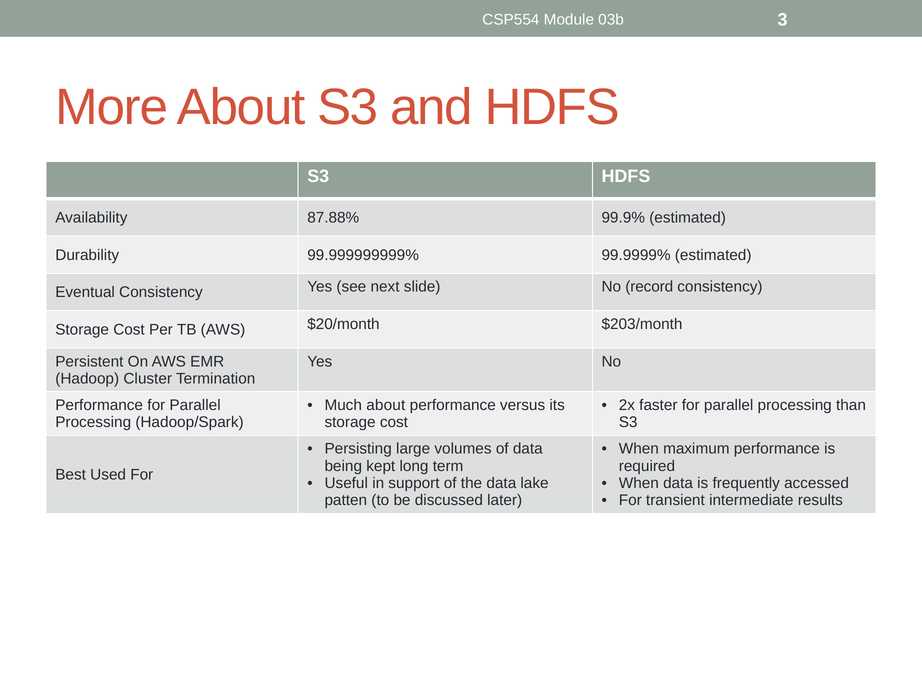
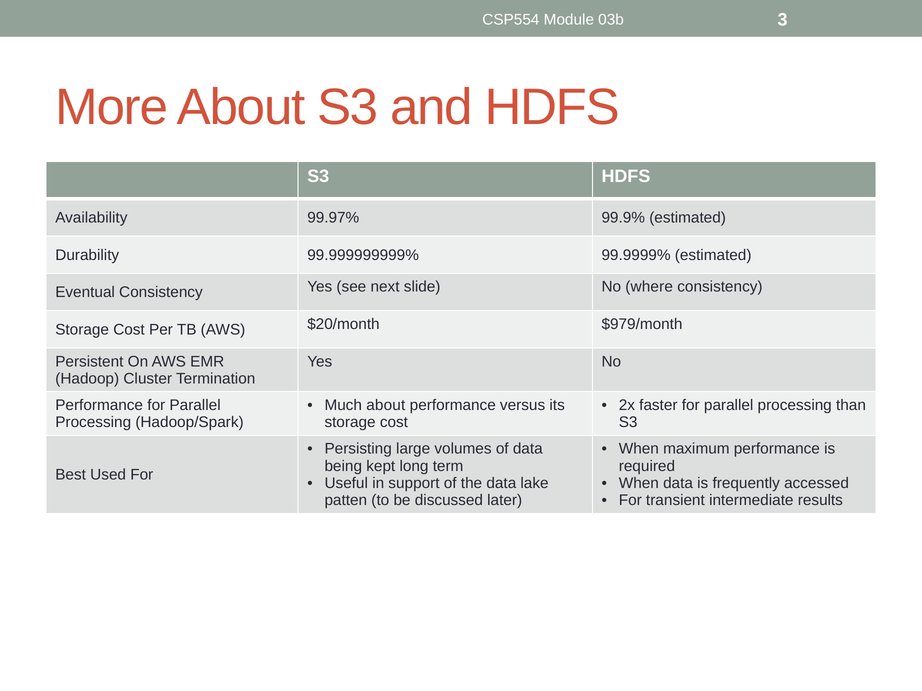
87.88%: 87.88% -> 99.97% (333, 218)
record: record -> where (649, 287)
$203/month: $203/month -> $979/month (642, 324)
